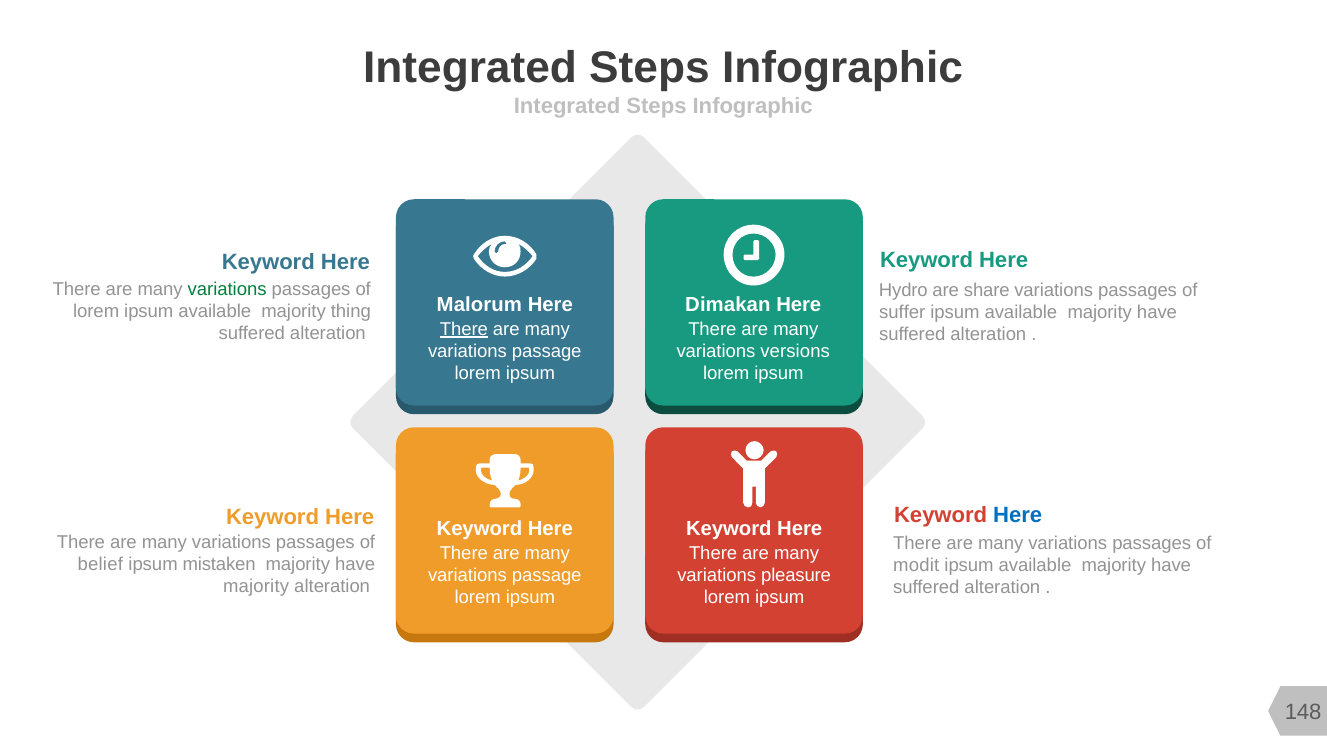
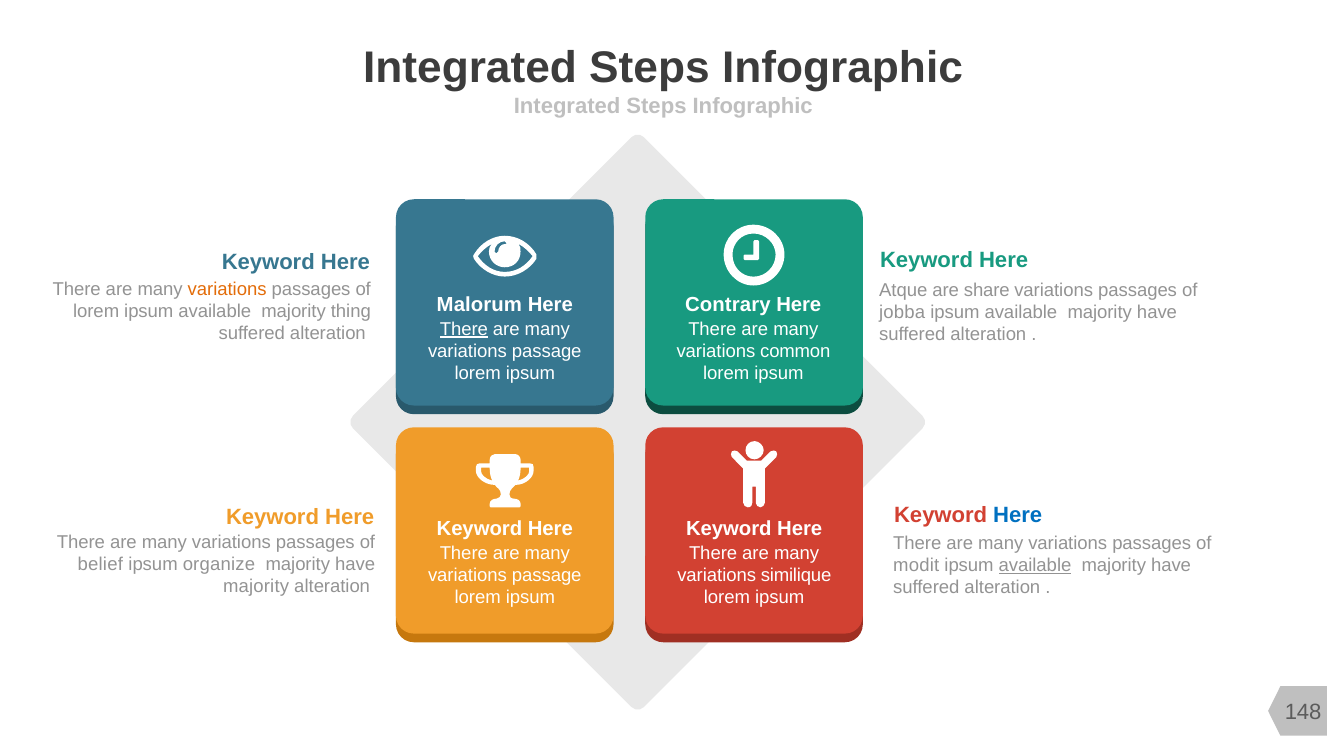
variations colour: green -> orange (227, 289)
Hydro: Hydro -> Atque (903, 290)
Dimakan: Dimakan -> Contrary (728, 304)
suffer: suffer -> jobba (902, 312)
versions: versions -> common (795, 351)
mistaken: mistaken -> organize (219, 564)
available underline: none -> present (1035, 565)
pleasure: pleasure -> similique (796, 575)
